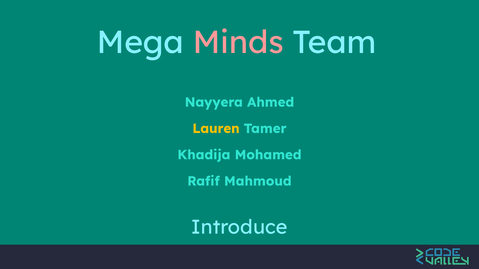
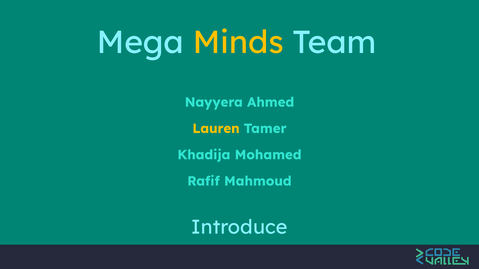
Minds colour: pink -> yellow (238, 43)
